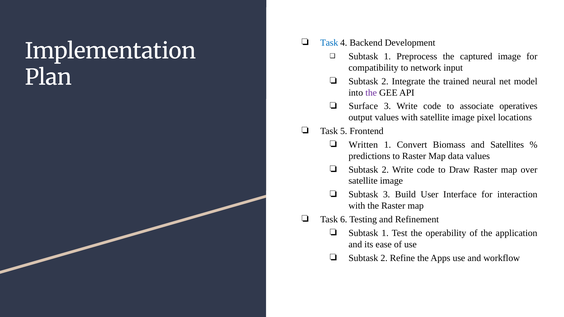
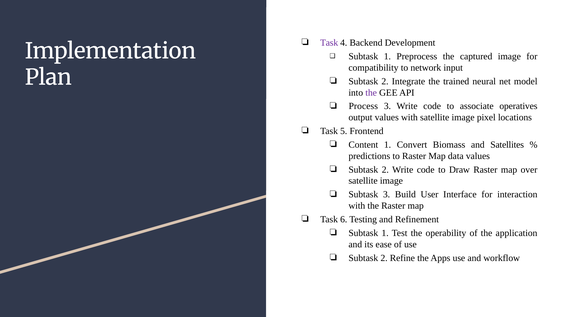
Task colour: blue -> purple (329, 43)
Surface: Surface -> Process (363, 106)
Written: Written -> Content (363, 145)
